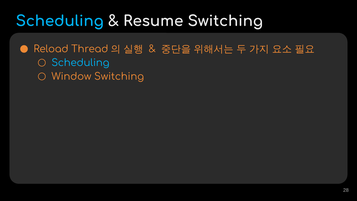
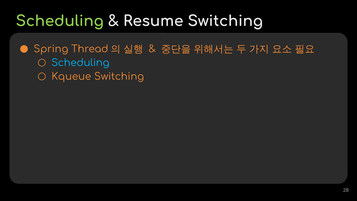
Scheduling colour: light blue -> light green (60, 21)
Reload: Reload -> Spring (51, 49)
Window: Window -> Kqueue (71, 76)
